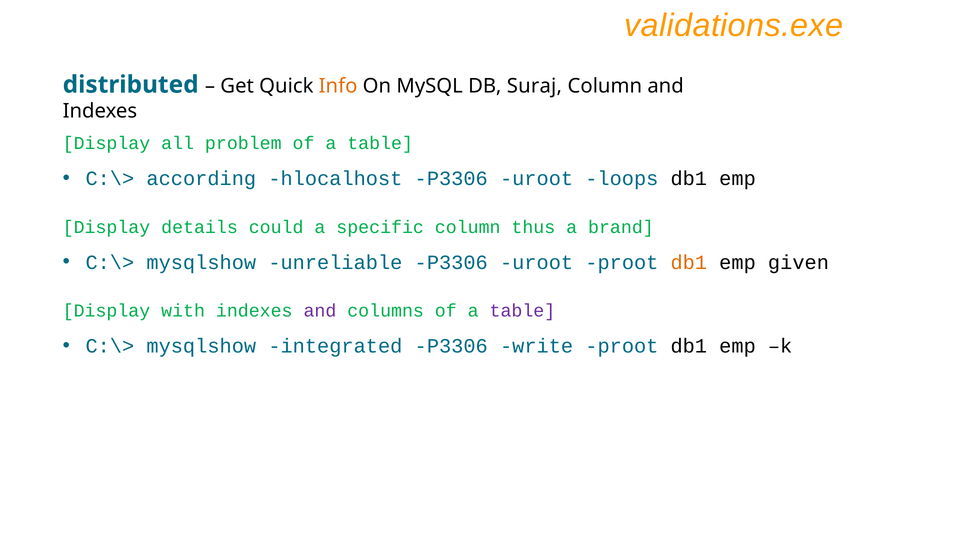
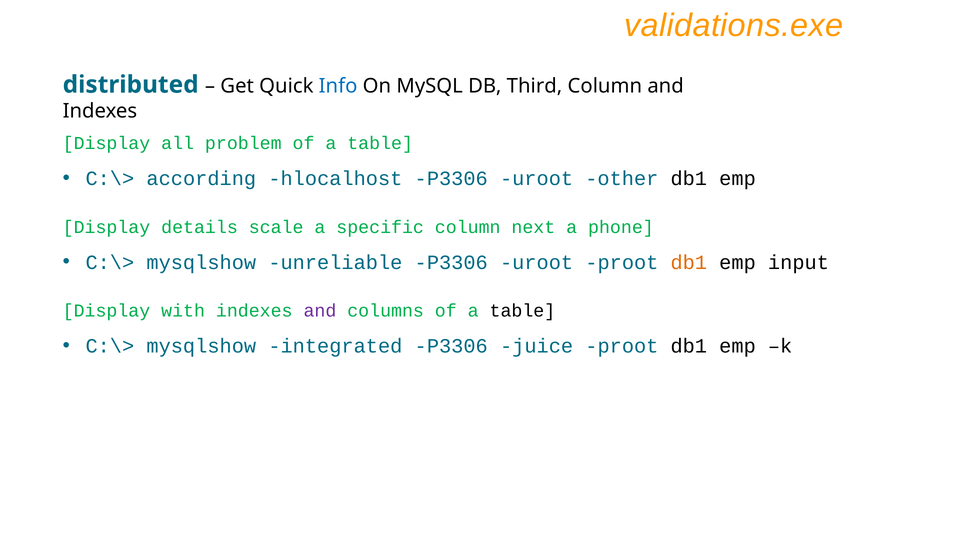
Info colour: orange -> blue (338, 86)
Suraj: Suraj -> Third (534, 86)
loops: loops -> other (622, 179)
could: could -> scale (276, 227)
thus: thus -> next (533, 227)
brand: brand -> phone (621, 227)
given: given -> input (798, 263)
table colour: purple -> black (522, 311)
write: write -> juice (537, 346)
